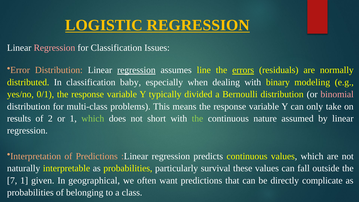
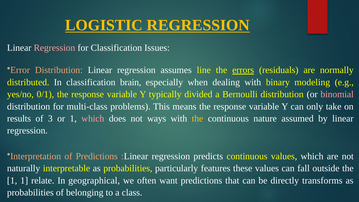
regression underline: present -> none (136, 70)
baby: baby -> brain (131, 82)
2: 2 -> 3 (50, 118)
which colour: light green -> pink (93, 118)
short: short -> ways (157, 118)
the colour: light green -> yellow (197, 118)
survival: survival -> features (216, 168)
7: 7 -> 1 (12, 180)
given: given -> relate (43, 180)
complicate: complicate -> transforms (322, 180)
